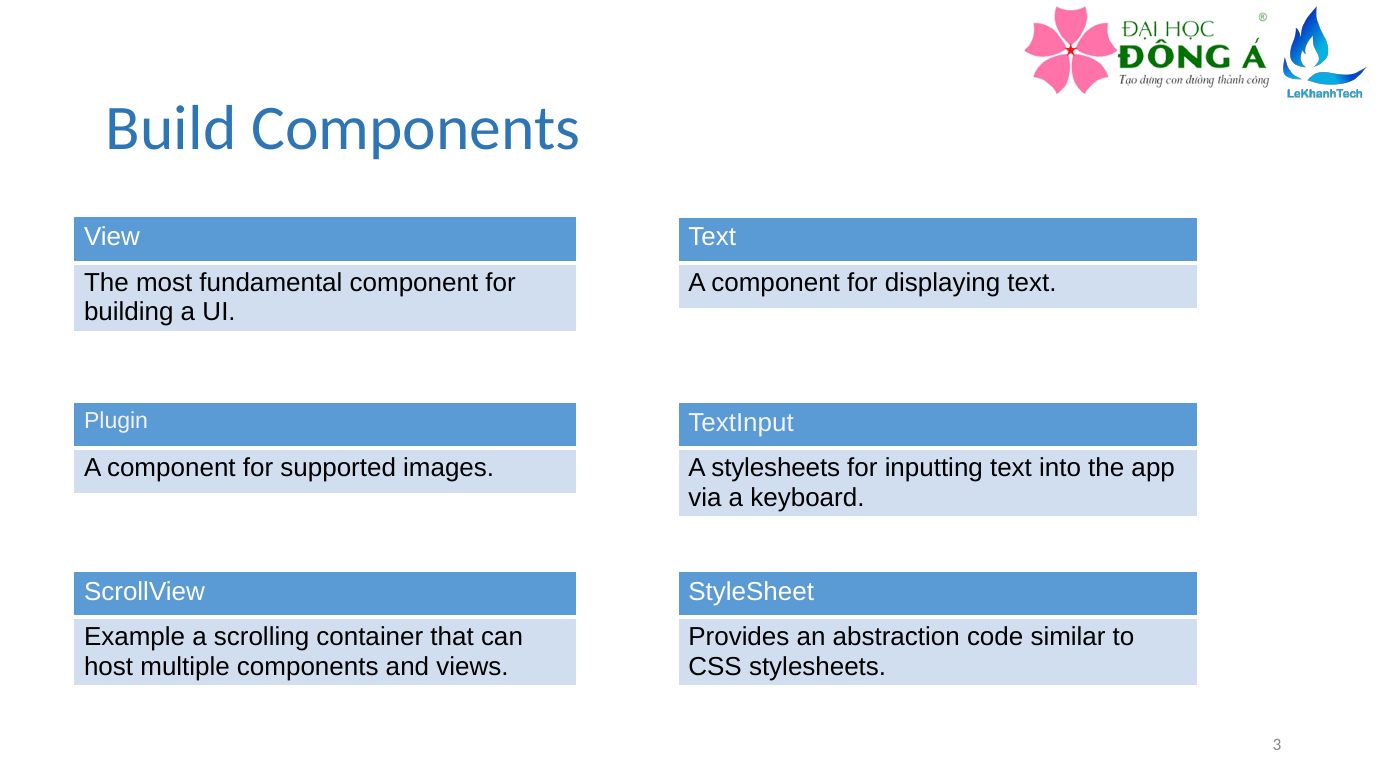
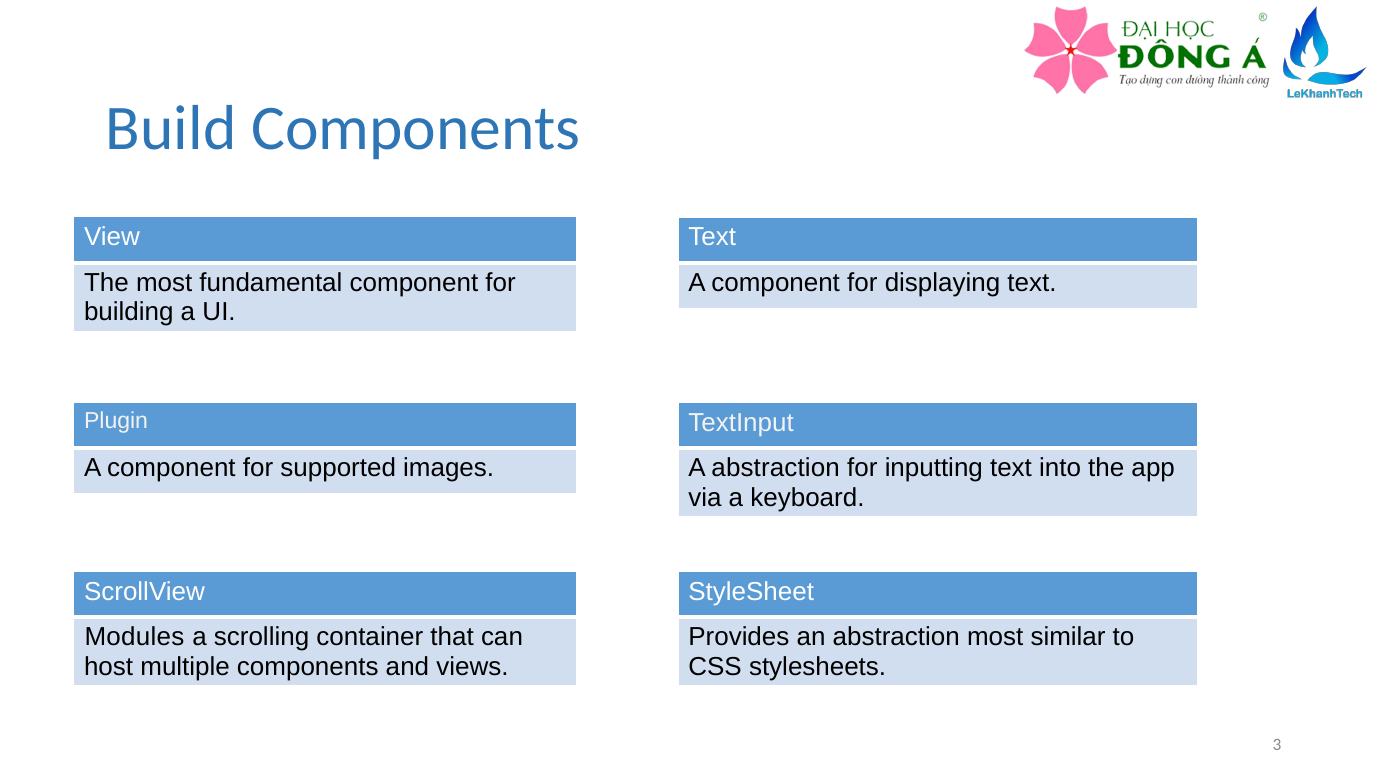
A stylesheets: stylesheets -> abstraction (776, 468)
Example: Example -> Modules (134, 638)
abstraction code: code -> most (995, 638)
